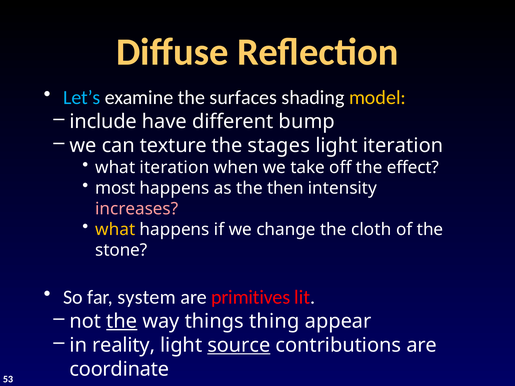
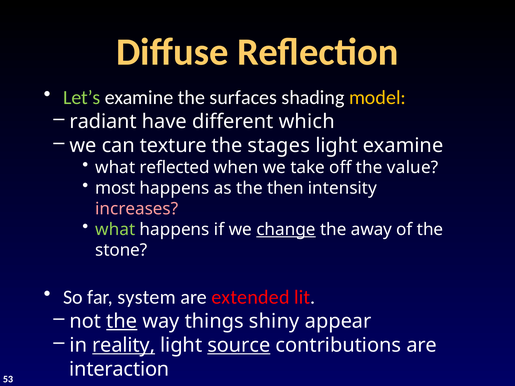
Let’s colour: light blue -> light green (82, 98)
include: include -> radiant (103, 122)
bump: bump -> which (307, 122)
light iteration: iteration -> examine (403, 146)
what iteration: iteration -> reflected (175, 168)
effect: effect -> value (413, 168)
what colour: yellow -> light green (115, 230)
change underline: none -> present (286, 230)
cloth: cloth -> away (371, 230)
primitives: primitives -> extended (250, 297)
thing: thing -> shiny (274, 321)
reality underline: none -> present (124, 345)
coordinate: coordinate -> interaction (119, 369)
